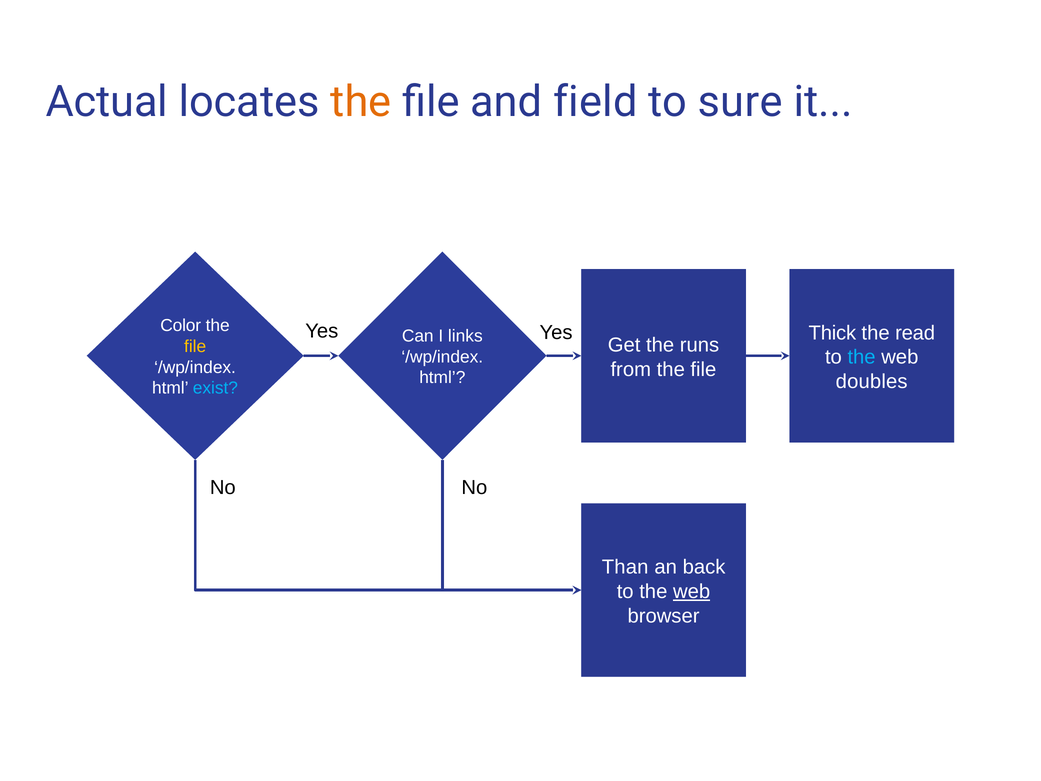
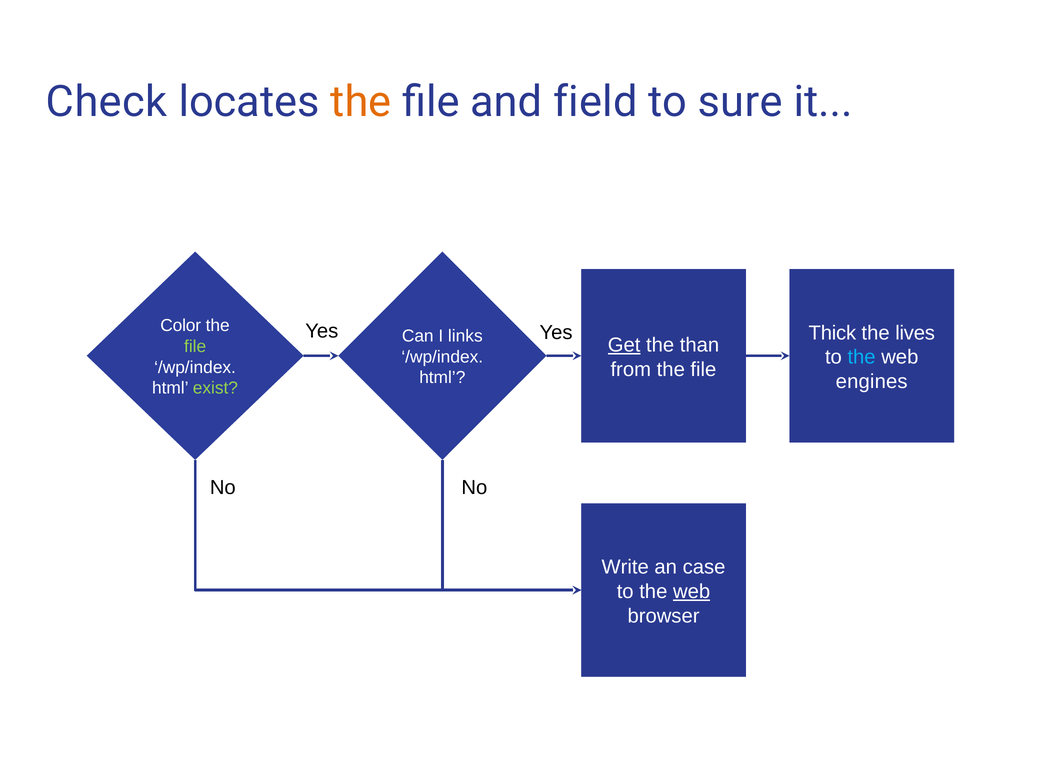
Actual: Actual -> Check (107, 102)
read: read -> lives (915, 333)
Get underline: none -> present (624, 345)
runs: runs -> than (700, 345)
file colour: yellow -> light green (195, 346)
doubles: doubles -> engines (872, 381)
exist colour: light blue -> light green (215, 388)
Than: Than -> Write (625, 567)
back: back -> case (704, 567)
